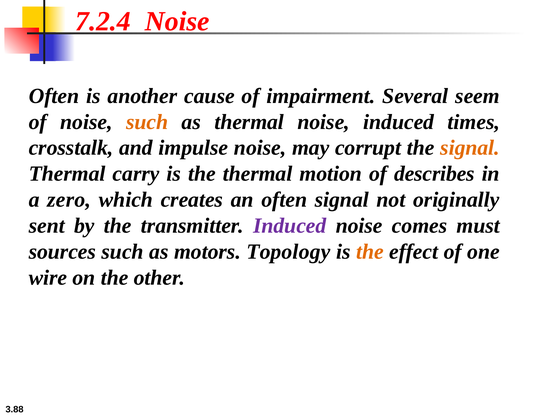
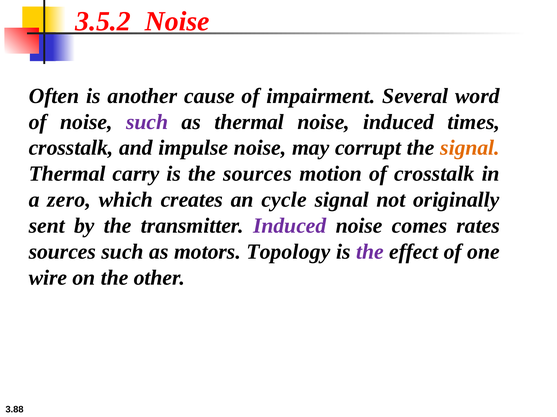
7.2.4: 7.2.4 -> 3.5.2 (103, 21)
seem: seem -> word (477, 96)
such colour: orange -> purple (147, 122)
the thermal: thermal -> sources (258, 174)
of describes: describes -> crosstalk (434, 174)
an often: often -> cycle (284, 200)
must: must -> rates (478, 226)
the colour: orange -> purple (370, 252)
